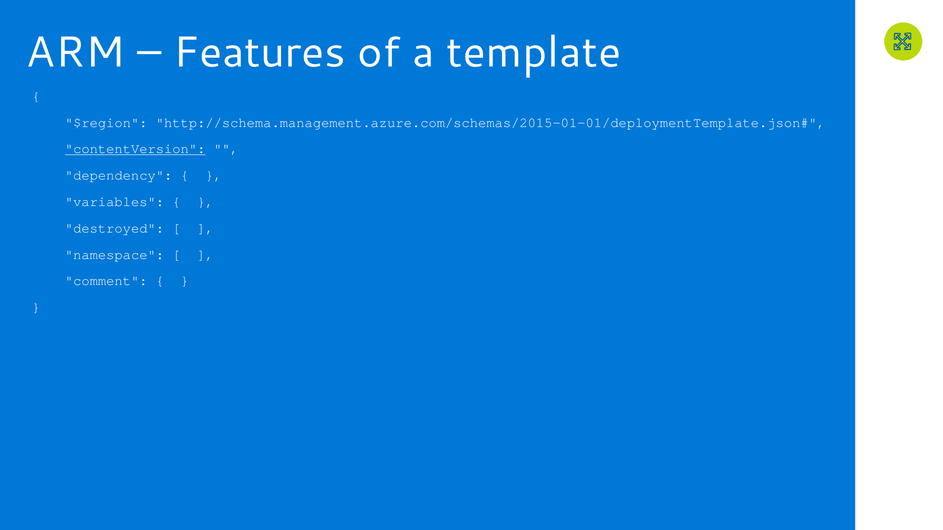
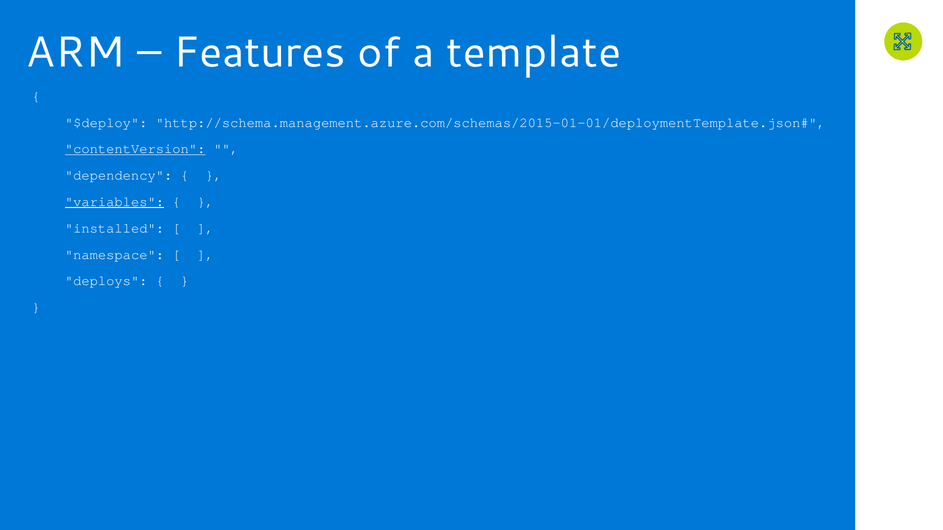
$region: $region -> $deploy (106, 123)
variables underline: none -> present (114, 202)
destroyed: destroyed -> installed (114, 228)
comment: comment -> deploys (106, 281)
